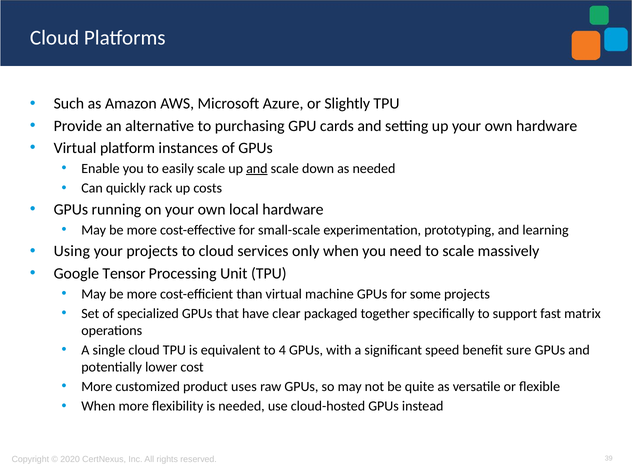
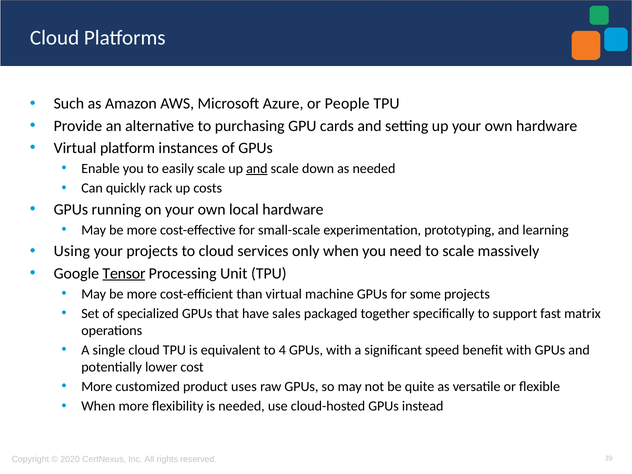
Slightly: Slightly -> People (347, 104)
Tensor underline: none -> present (124, 273)
clear: clear -> sales (286, 314)
benefit sure: sure -> with (519, 350)
